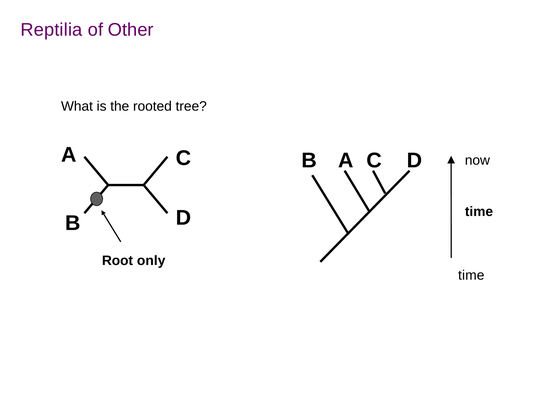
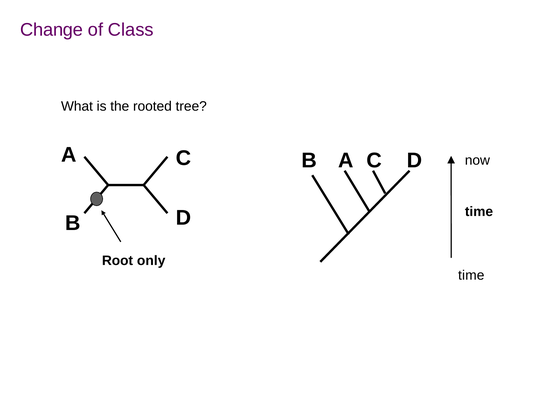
Reptilia: Reptilia -> Change (52, 30)
Other: Other -> Class (131, 30)
